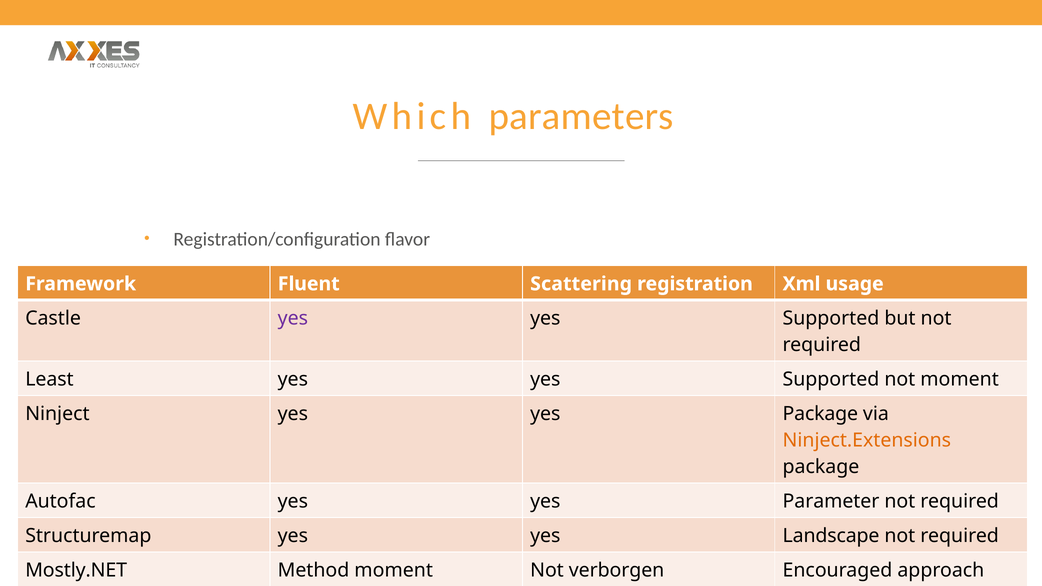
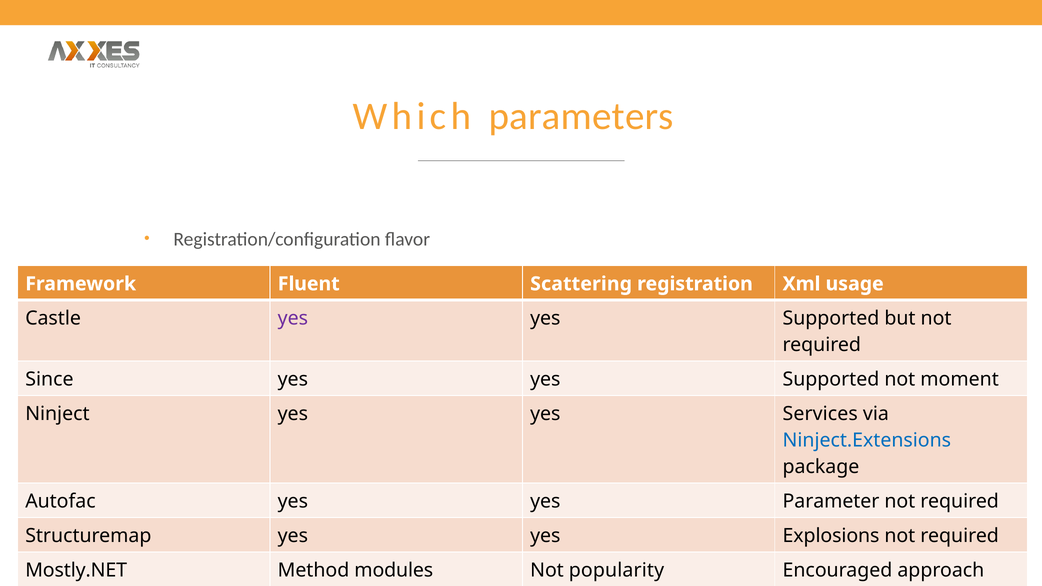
Least: Least -> Since (49, 379)
yes Package: Package -> Services (820, 414)
Ninject.Extensions colour: orange -> blue (867, 440)
Landscape: Landscape -> Explosions (831, 536)
Method moment: moment -> modules (394, 570)
verborgen: verborgen -> popularity (616, 570)
